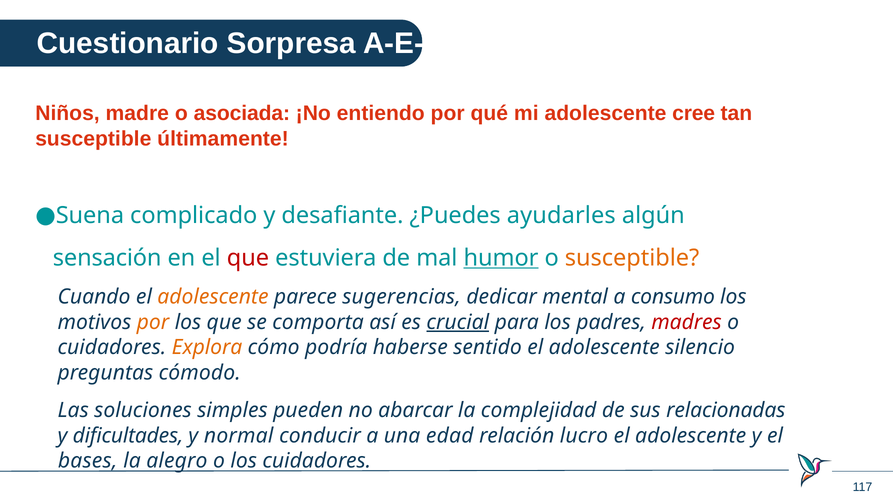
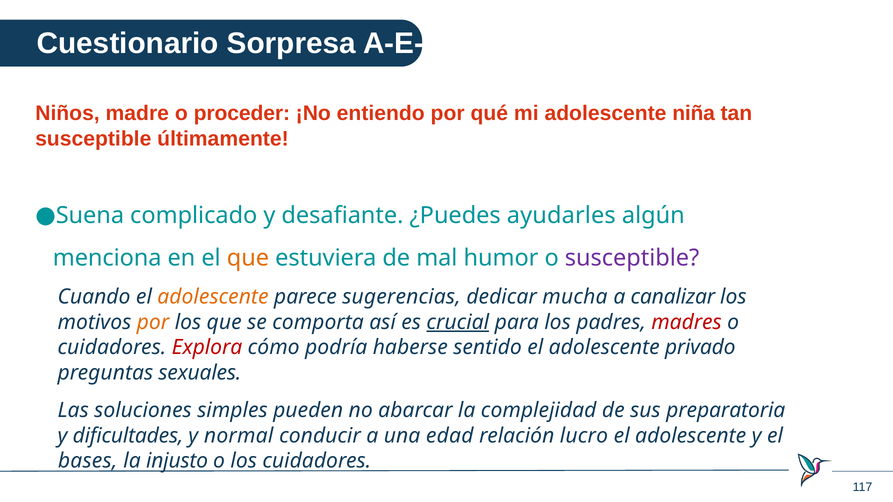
asociada: asociada -> proceder (242, 114)
cree: cree -> niña (694, 114)
sensación: sensación -> menciona (107, 258)
que colour: red -> orange (248, 258)
humor underline: present -> none (501, 258)
susceptible colour: orange -> purple (632, 258)
mental: mental -> mucha (575, 297)
consumo: consumo -> canalizar (673, 297)
Explora colour: orange -> red (207, 348)
silencio: silencio -> privado (700, 348)
cómodo: cómodo -> sexuales (200, 373)
relacionadas: relacionadas -> preparatoria (726, 411)
alegro: alegro -> injusto (177, 461)
